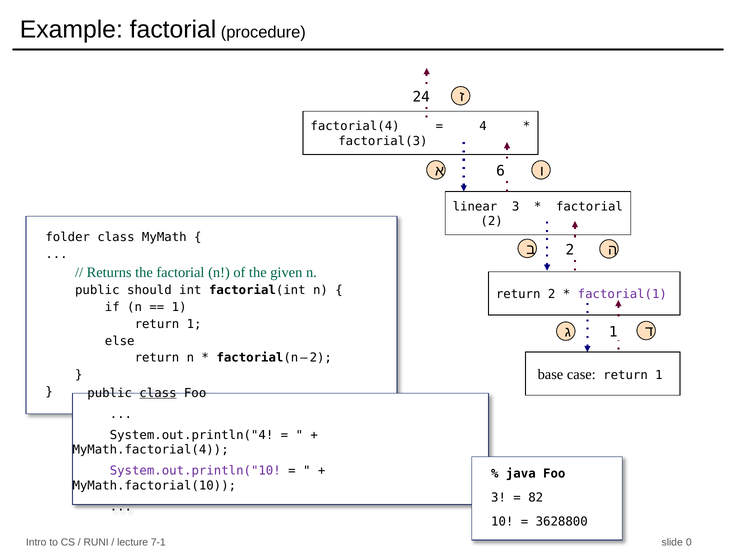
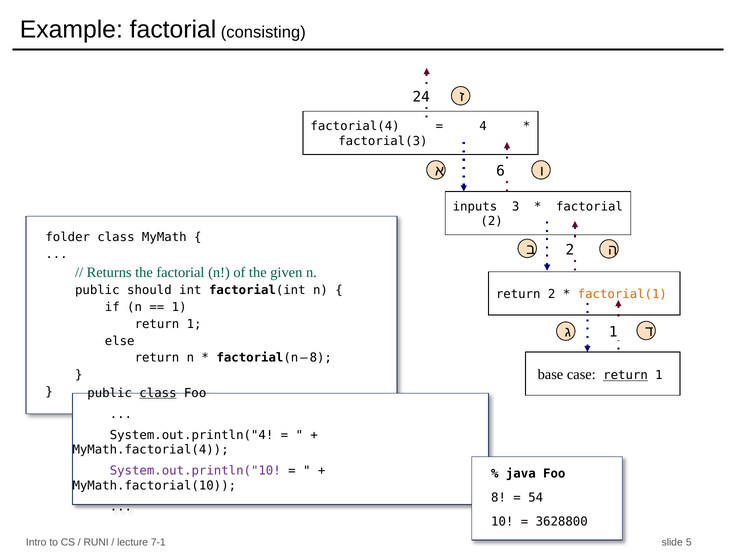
procedure: procedure -> consisting (263, 32)
linear: linear -> inputs (475, 207)
factorial(1 colour: purple -> orange (622, 295)
2: 2 -> 8 (321, 358)
return underline: none -> present (626, 376)
3: 3 -> 8 (499, 498)
82: 82 -> 54 (536, 498)
0: 0 -> 5 (689, 543)
